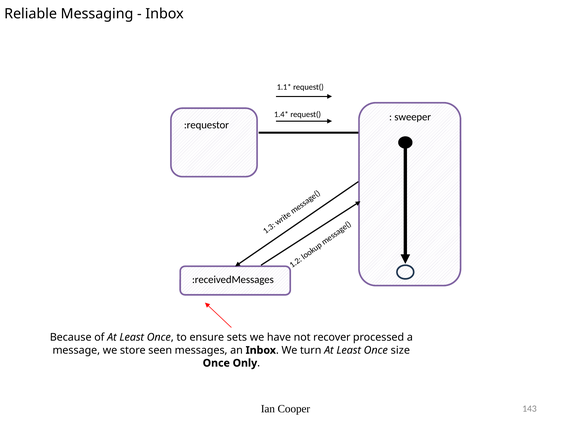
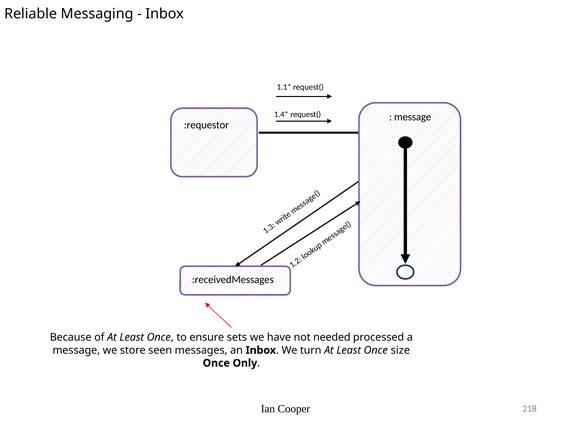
sweeper: sweeper -> message (413, 117)
recover: recover -> needed (332, 338)
143: 143 -> 218 (529, 409)
